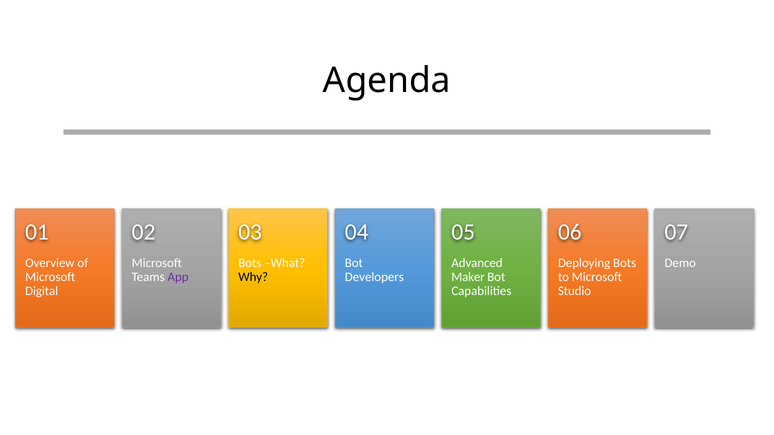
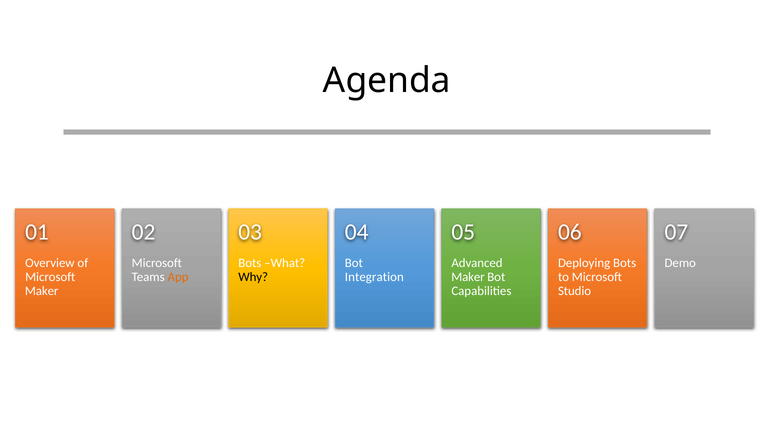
App colour: purple -> orange (178, 277)
Developers: Developers -> Integration (374, 277)
Digital: Digital -> Maker (42, 291)
